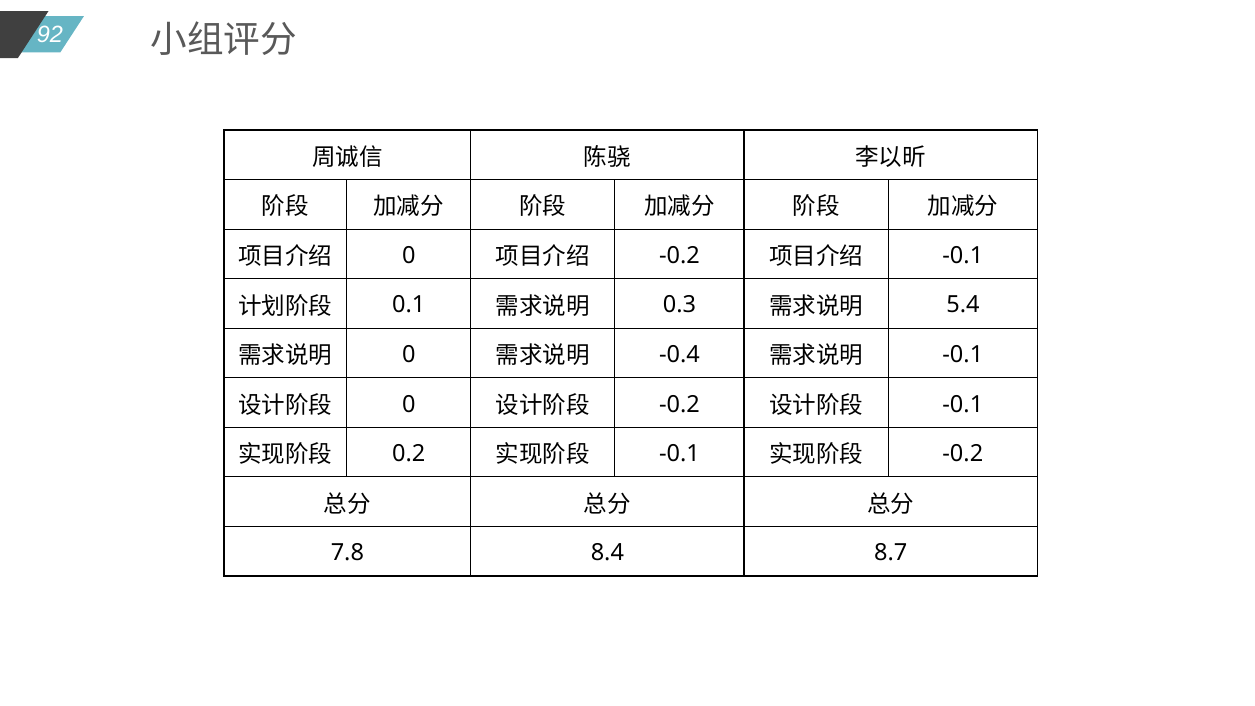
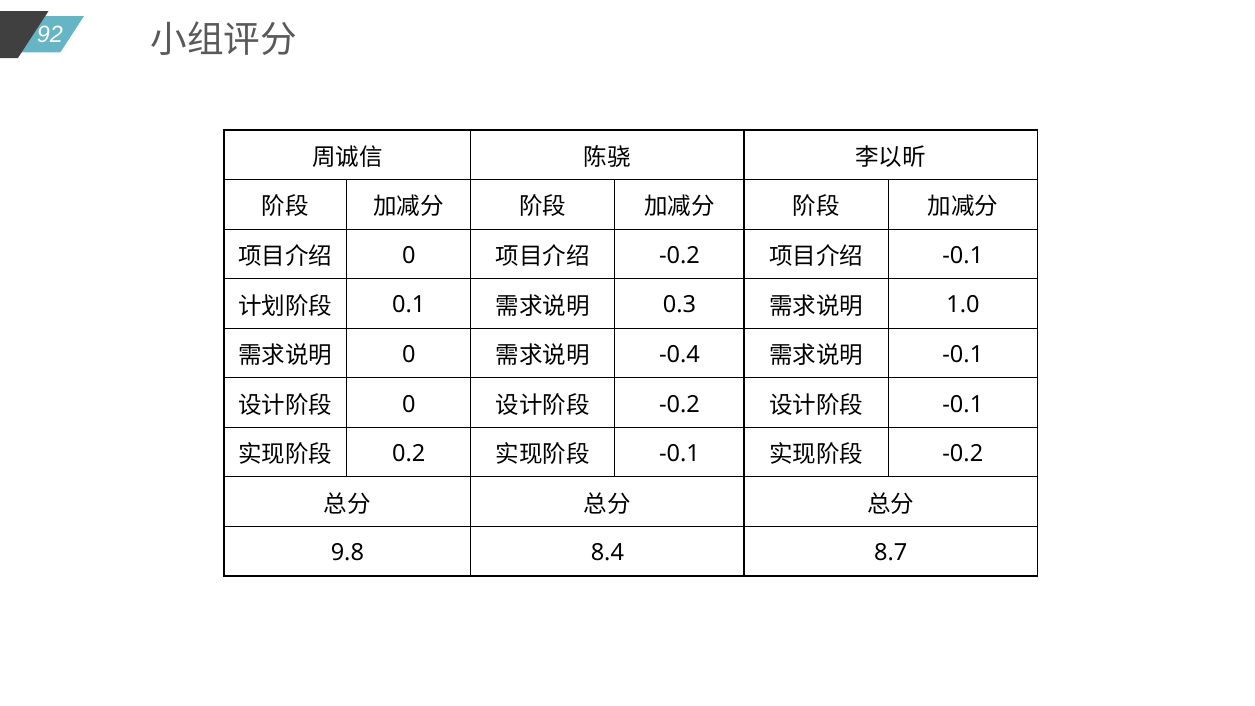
5.4: 5.4 -> 1.0 (963, 305)
7.8: 7.8 -> 9.8 (347, 553)
